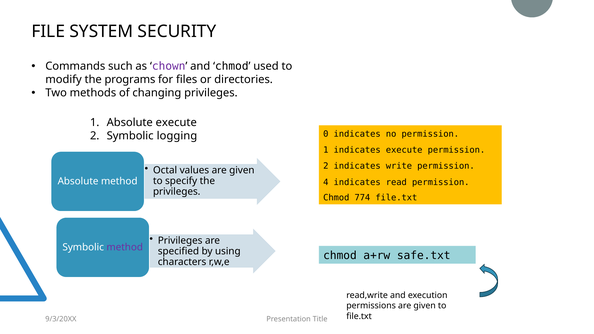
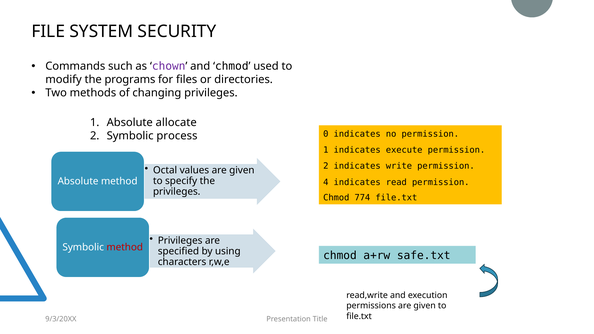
Absolute execute: execute -> allocate (176, 123)
logging: logging -> process (177, 136)
method colour: purple -> red (125, 247)
